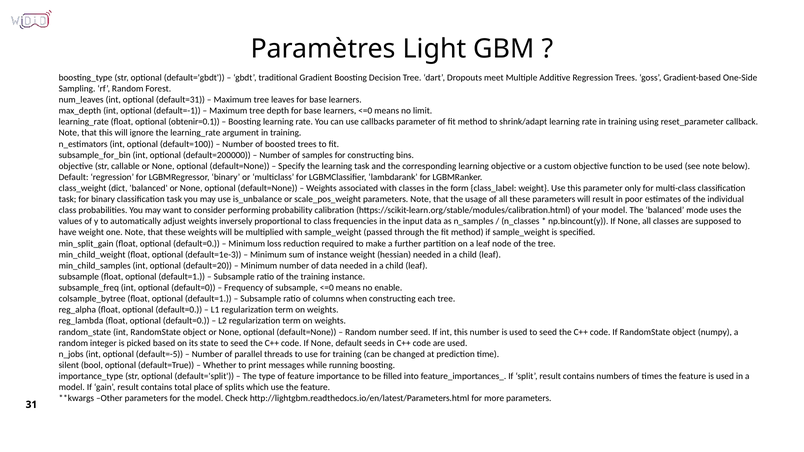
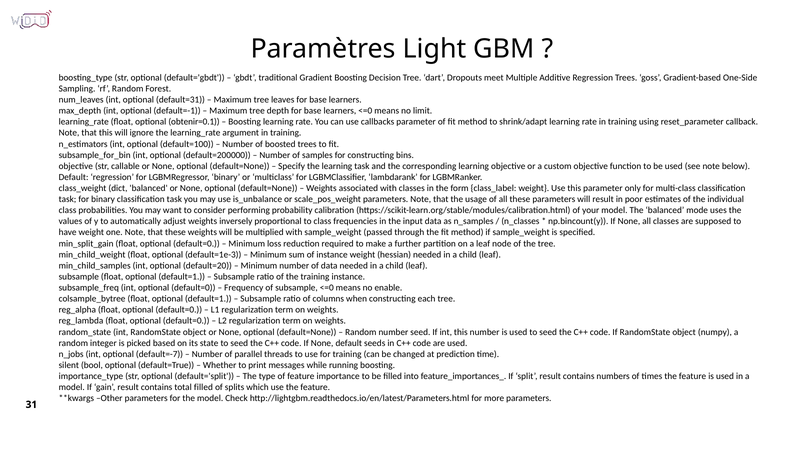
default=-5: default=-5 -> default=-7 (160, 354)
total place: place -> filled (203, 387)
